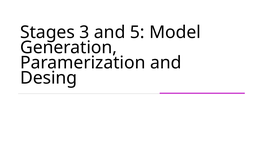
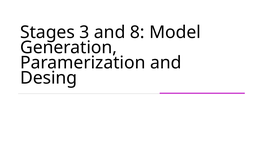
5: 5 -> 8 (137, 32)
